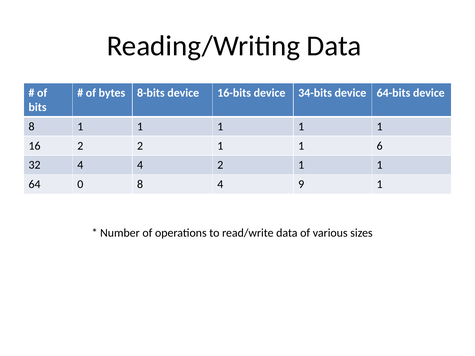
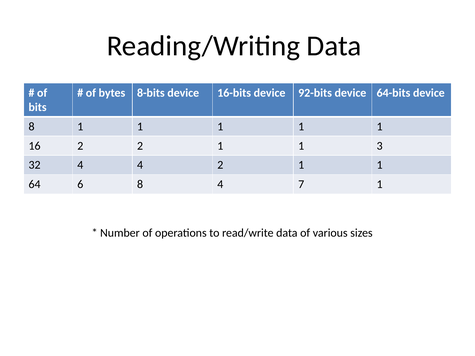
34-bits: 34-bits -> 92-bits (315, 93)
6: 6 -> 3 (380, 146)
0: 0 -> 6 (80, 184)
9: 9 -> 7 (301, 184)
